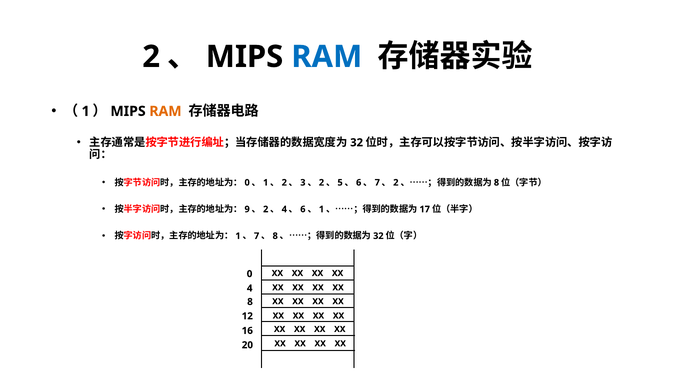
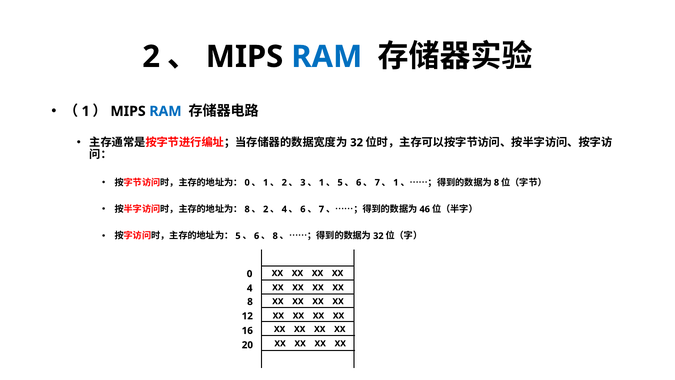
RAM colour: orange -> blue (165, 111)
2: 2 -> 1 (321, 182)
2: 2 -> 1 (396, 182)
9: 9 -> 8 (247, 209)
1: 1 -> 7 (321, 209)
17: 17 -> 46 (425, 209)
1: 1 -> 5 (238, 236)
7: 7 -> 6 (257, 236)
